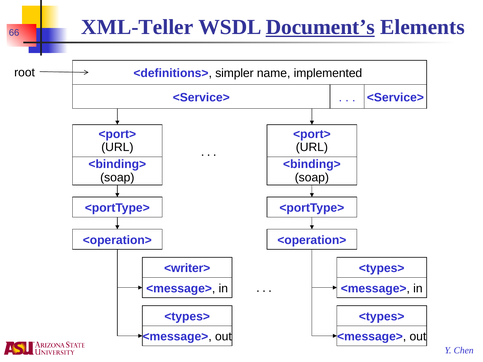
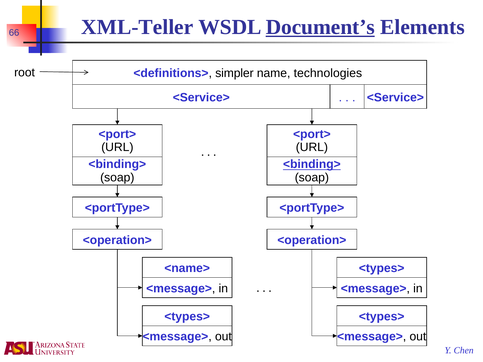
implemented: implemented -> technologies (328, 73)
<binding> underline: none -> present (312, 164)
<writer>: <writer> -> <name> (187, 268)
